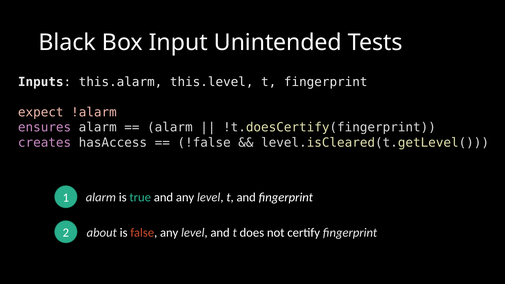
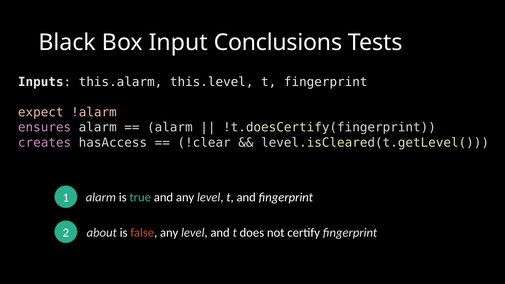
Unintended: Unintended -> Conclusions (278, 42)
!false: !false -> !clear (204, 143)
